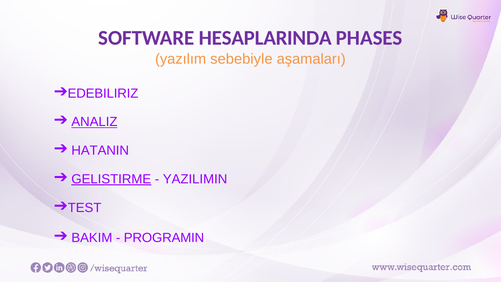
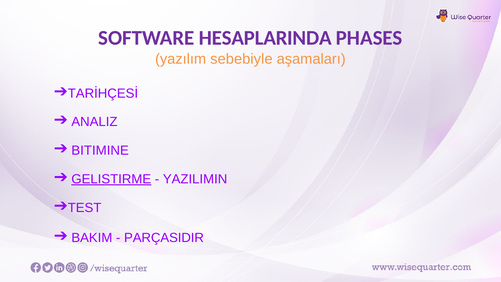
EDEBILIRIZ: EDEBILIRIZ -> TARİHÇESİ (103, 93)
ANALIZ underline: present -> none (94, 122)
HATANIN: HATANIN -> BITIMINE (100, 150)
PROGRAMIN: PROGRAMIN -> PARÇASIDIR (164, 238)
